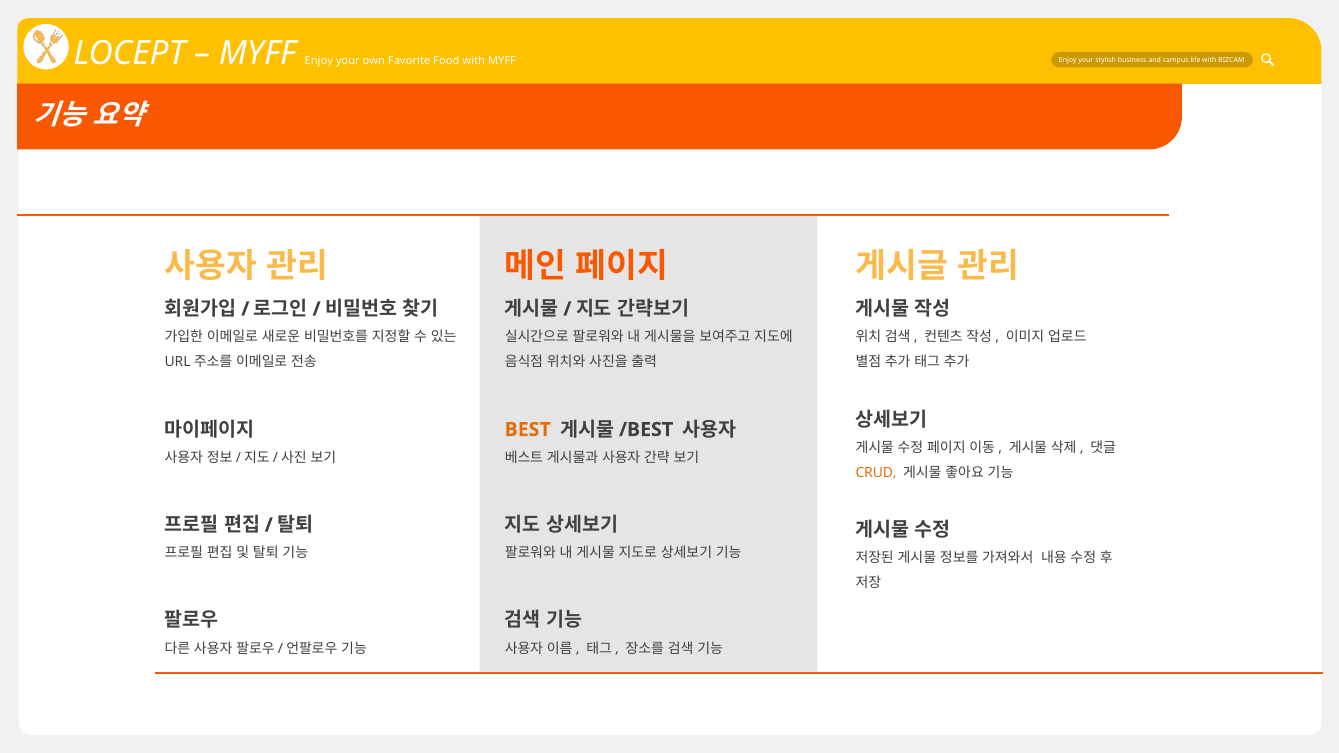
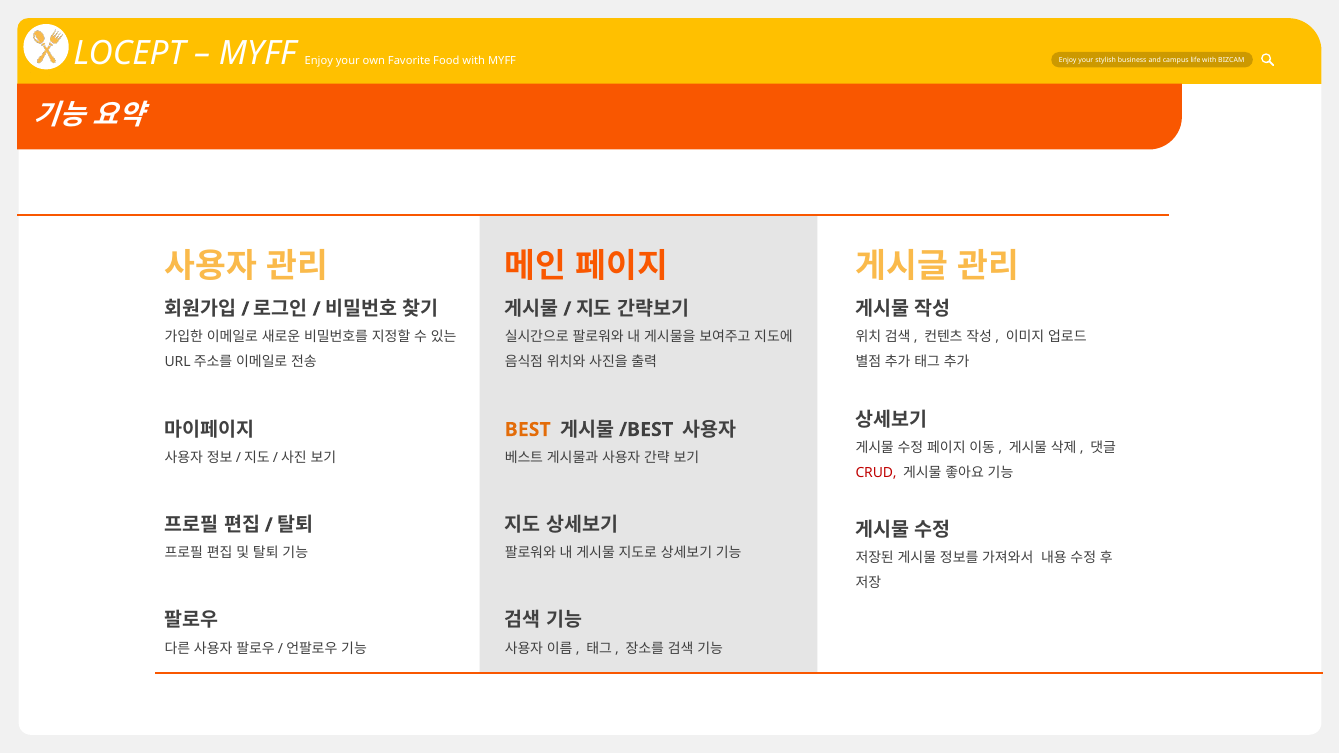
CRUD colour: orange -> red (876, 473)
